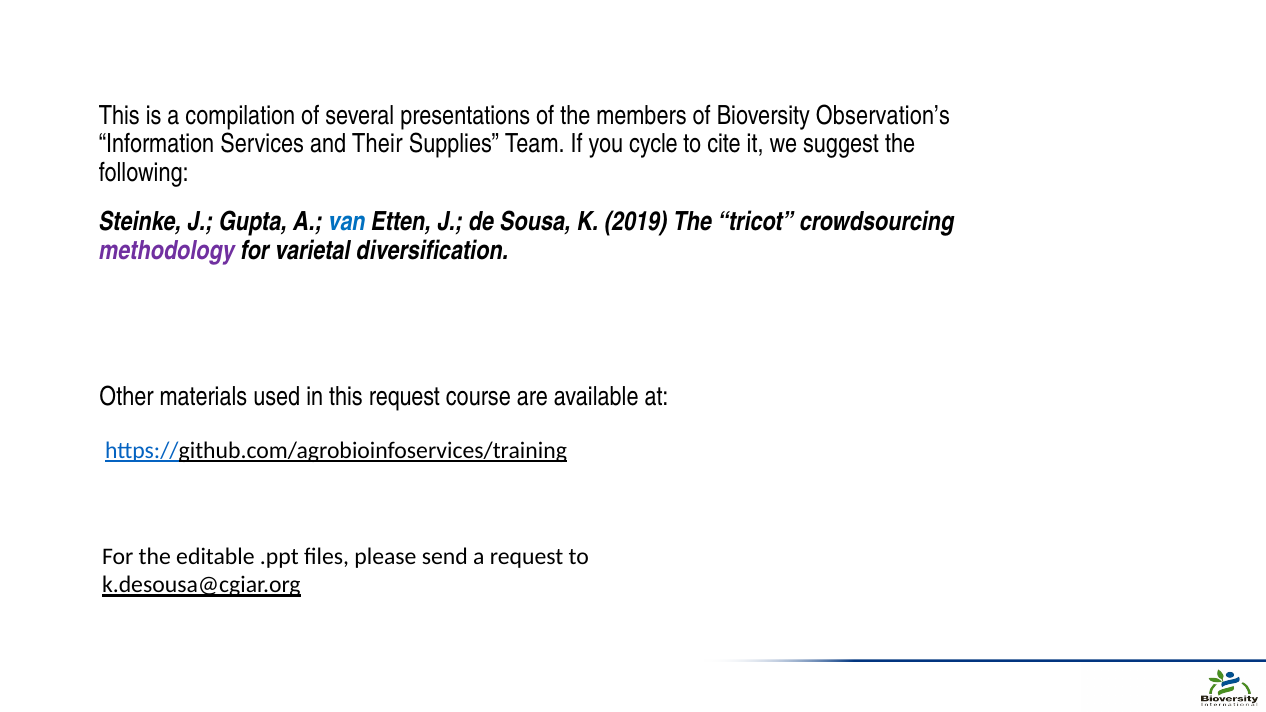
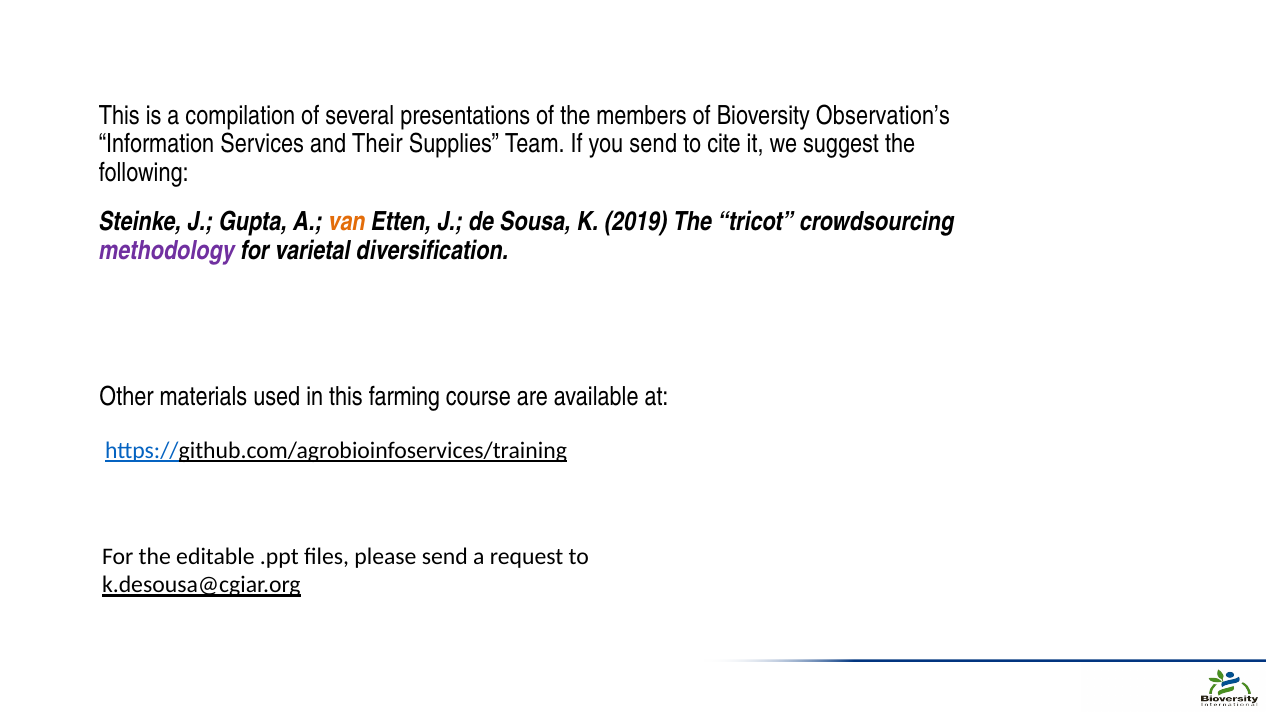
you cycle: cycle -> send (653, 144)
van colour: blue -> orange (347, 222)
this request: request -> farming (404, 397)
